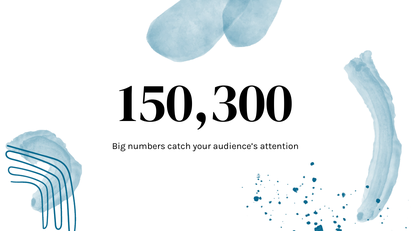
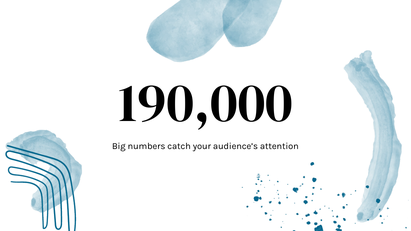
150,300: 150,300 -> 190,000 (205, 103)
